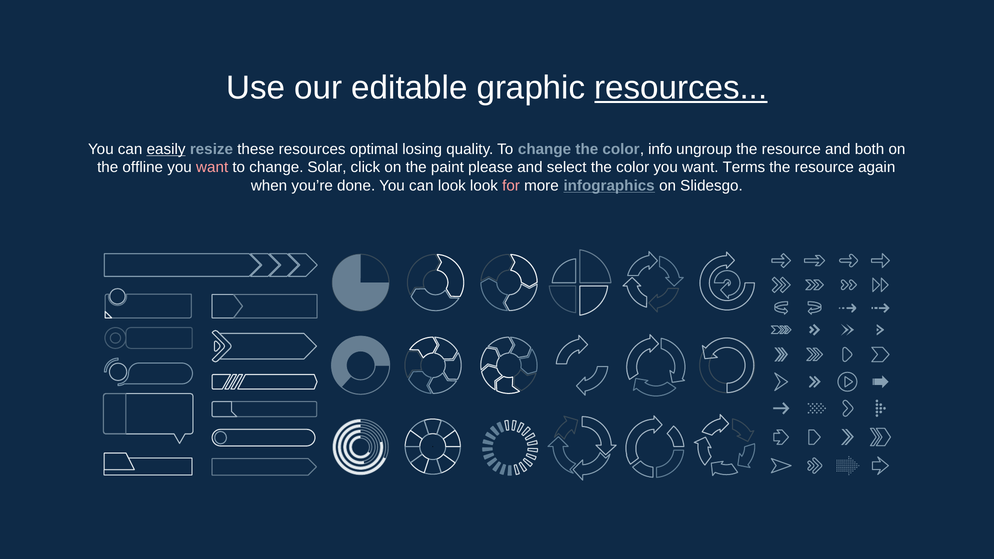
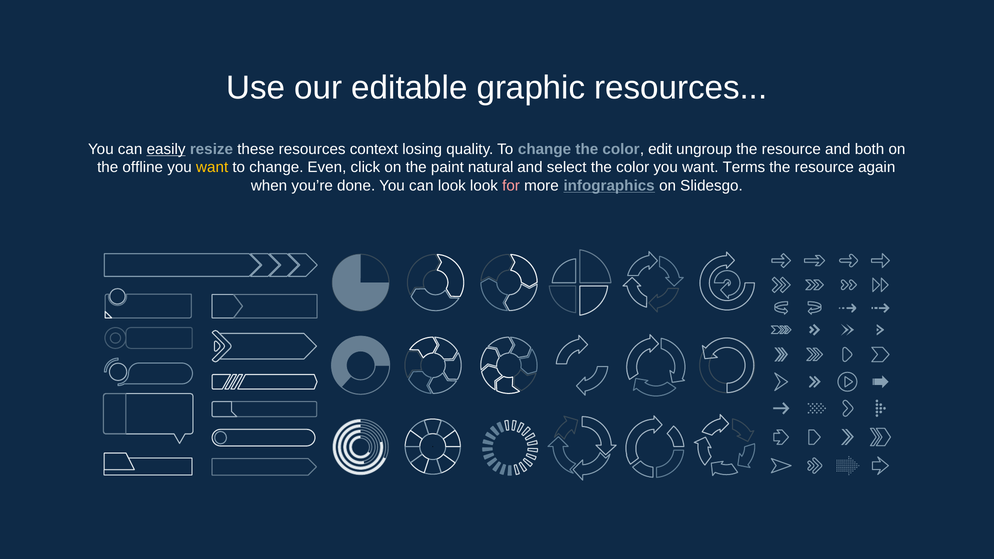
resources underline: present -> none (681, 88)
optimal: optimal -> context (374, 149)
info: info -> edit (660, 149)
want colour: pink -> yellow (212, 167)
Solar: Solar -> Even (327, 167)
please: please -> natural (491, 167)
